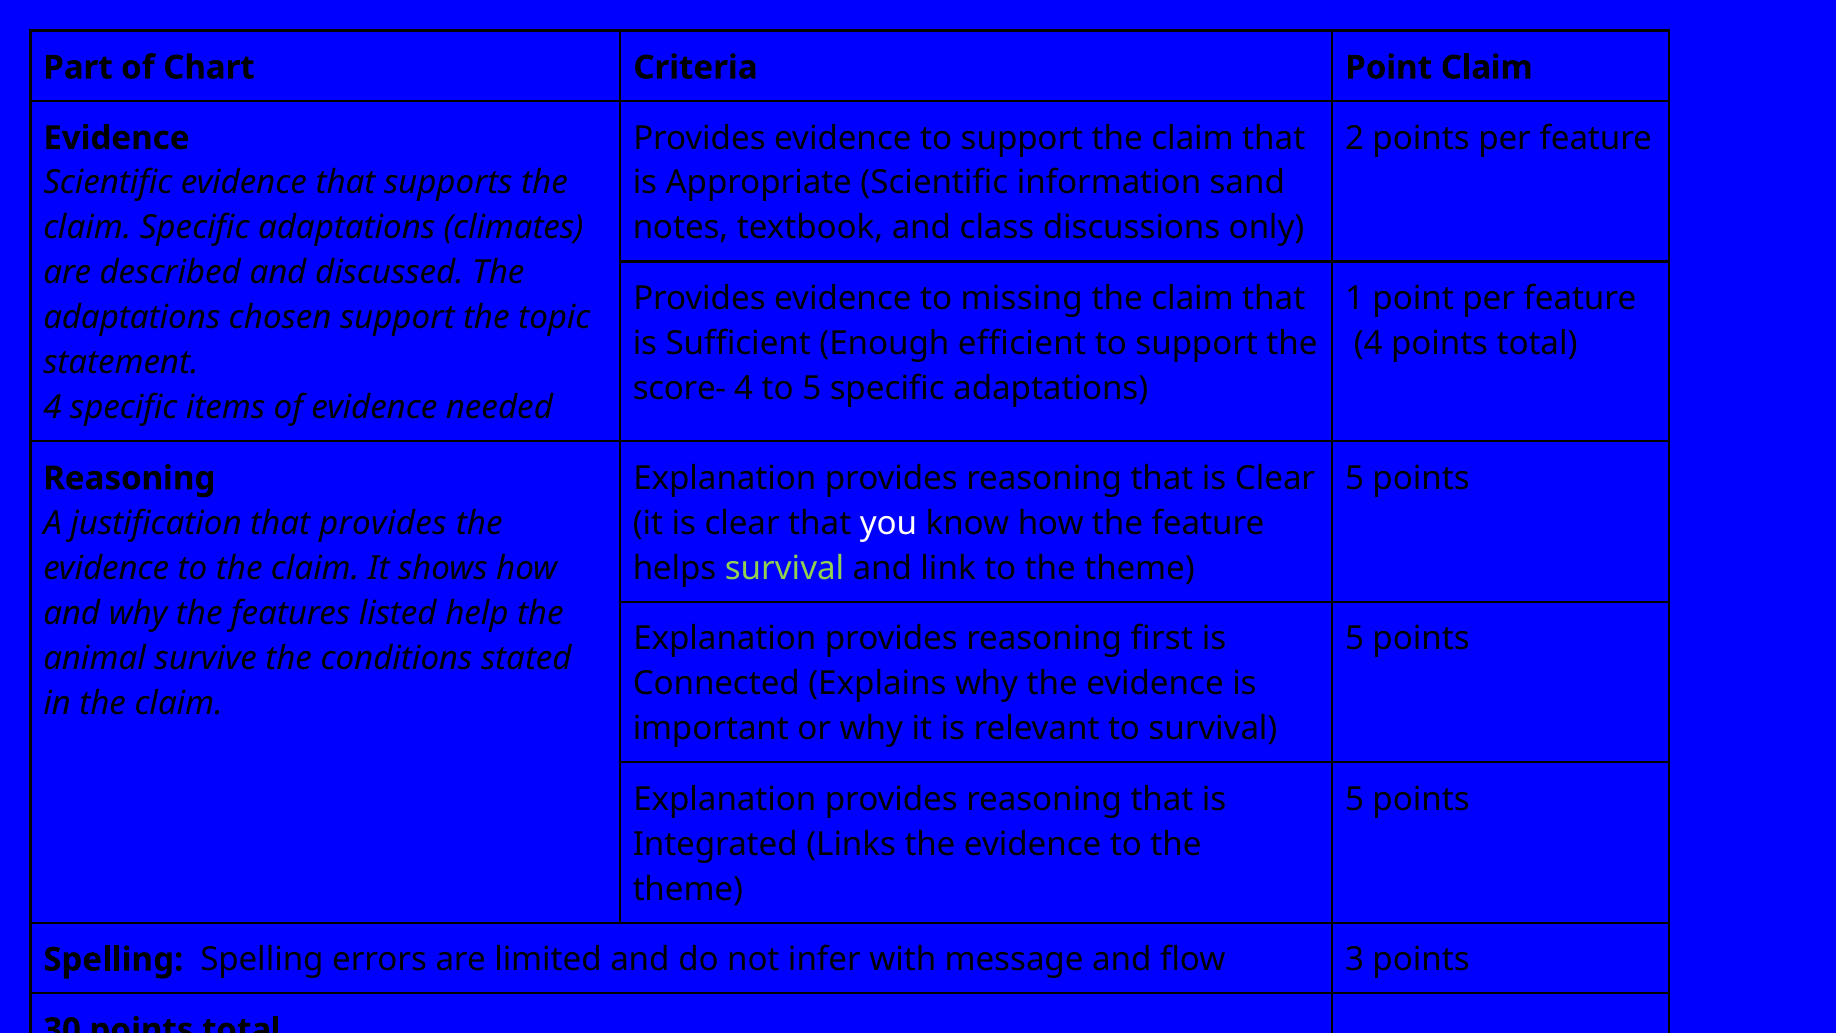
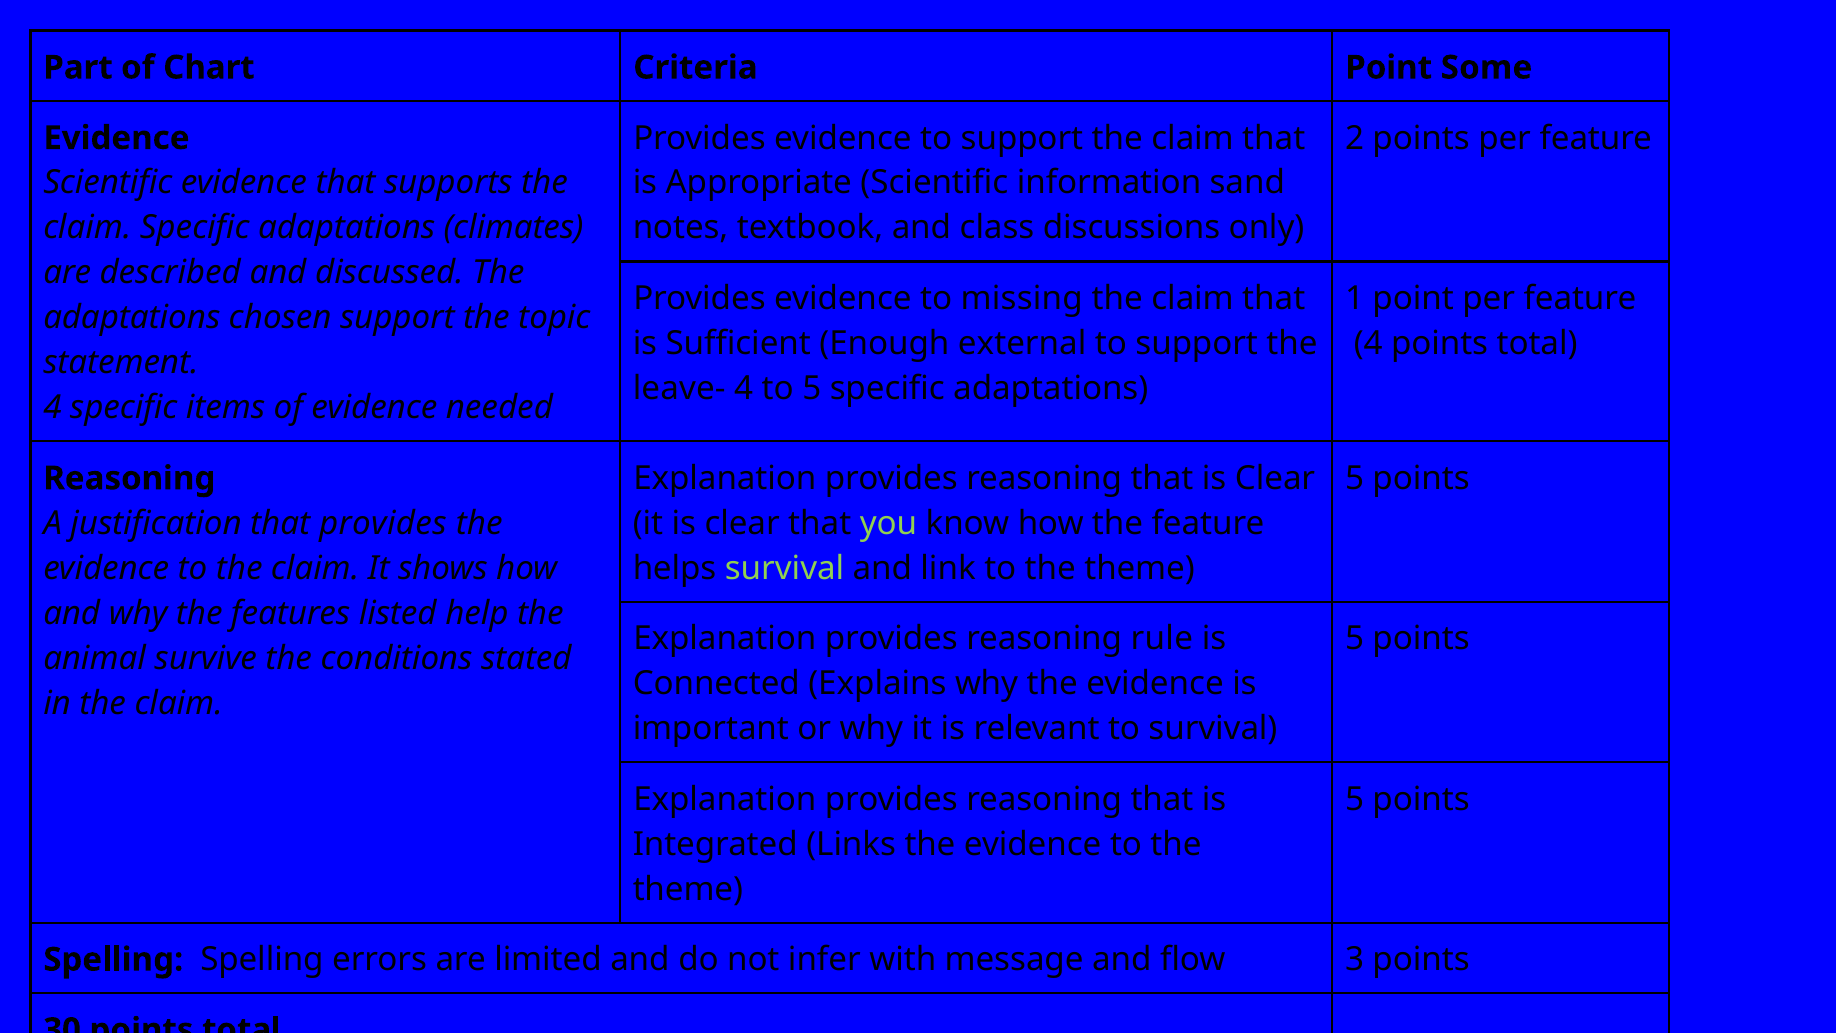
Point Claim: Claim -> Some (1486, 68)
efficient: efficient -> external (1022, 343)
score-: score- -> leave- (679, 388)
you colour: white -> light green (888, 523)
first: first -> rule (1162, 639)
